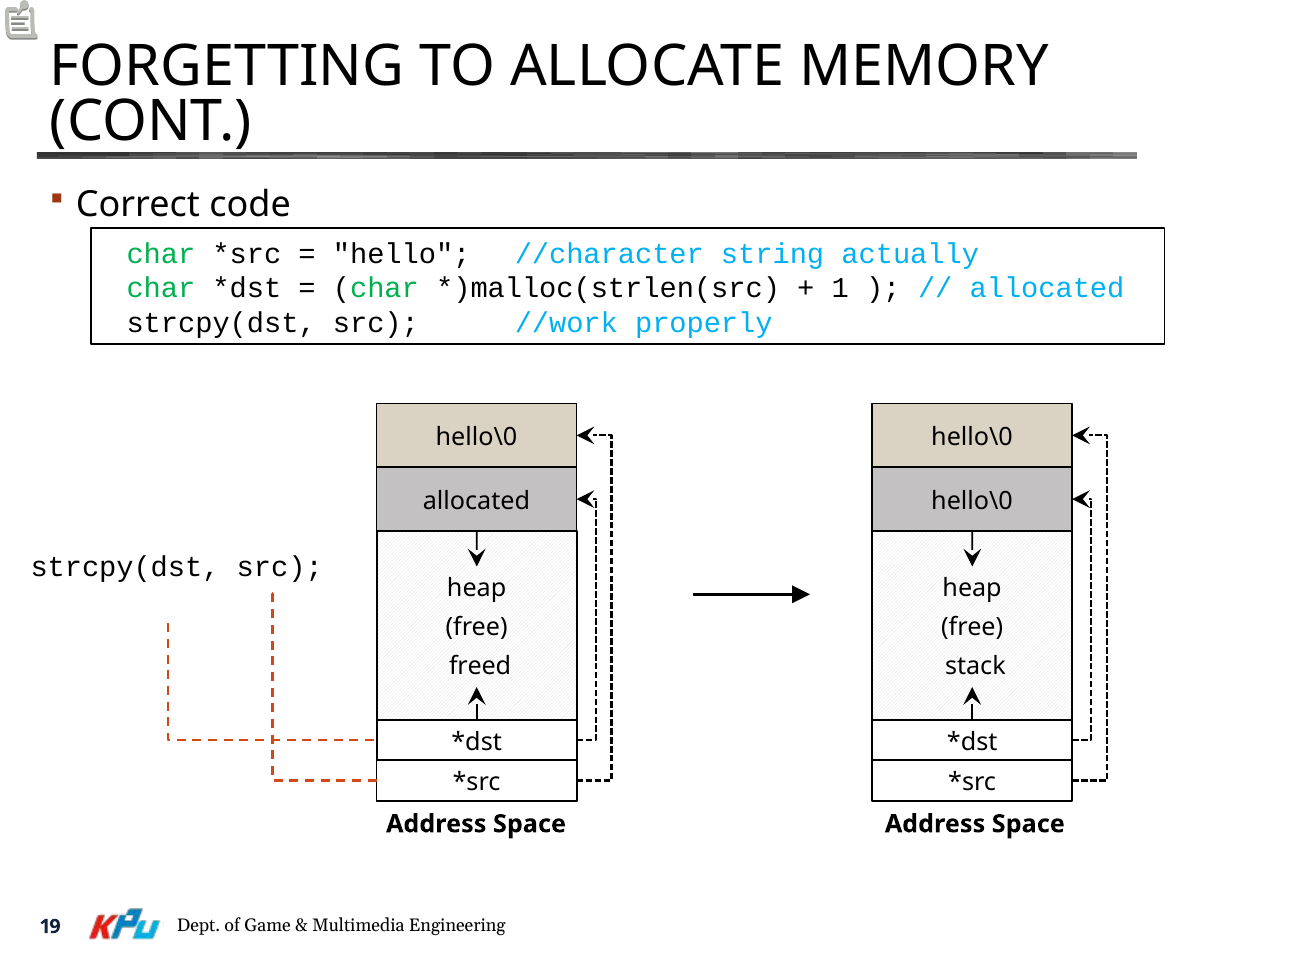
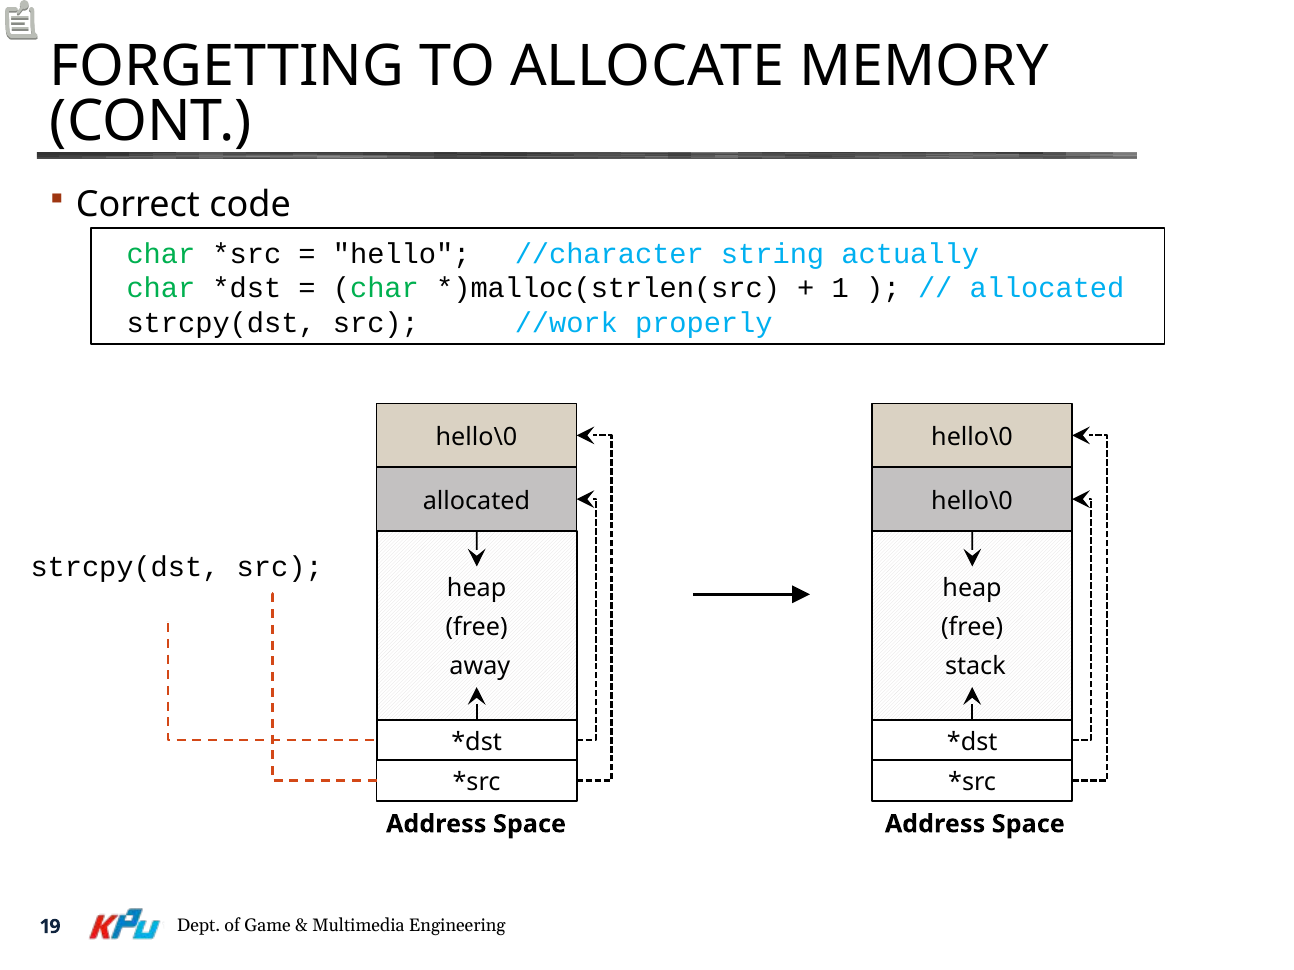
freed: freed -> away (480, 667)
